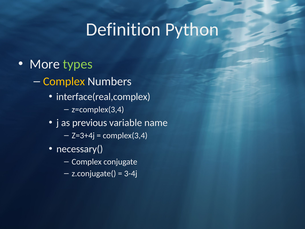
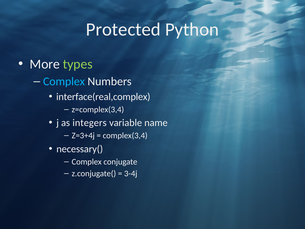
Definition: Definition -> Protected (123, 30)
Complex colour: yellow -> light blue (64, 81)
previous: previous -> integers (90, 123)
